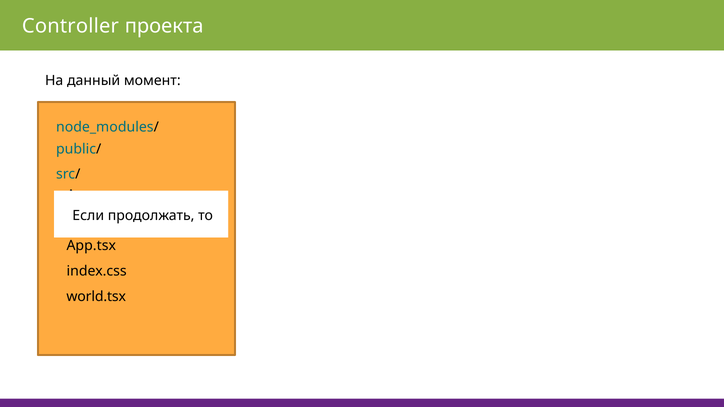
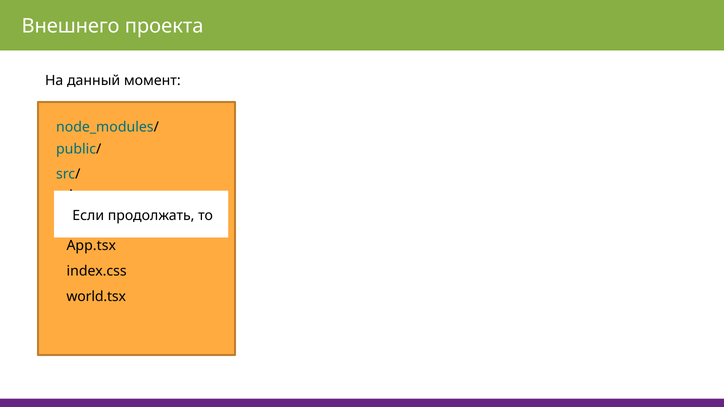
Controller: Controller -> Внешнего (71, 26)
